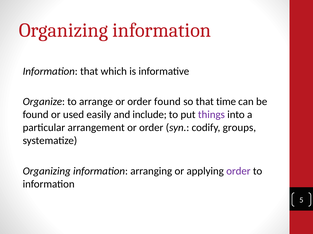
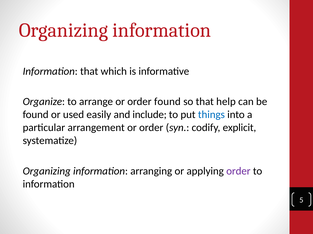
time: time -> help (226, 102)
things colour: purple -> blue (211, 115)
groups: groups -> explicit (239, 128)
